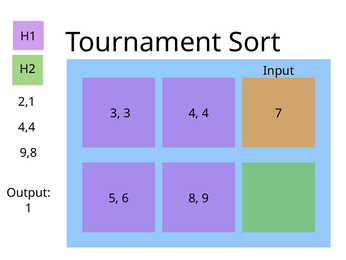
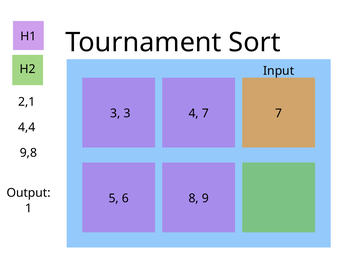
4 4: 4 -> 7 (205, 113)
